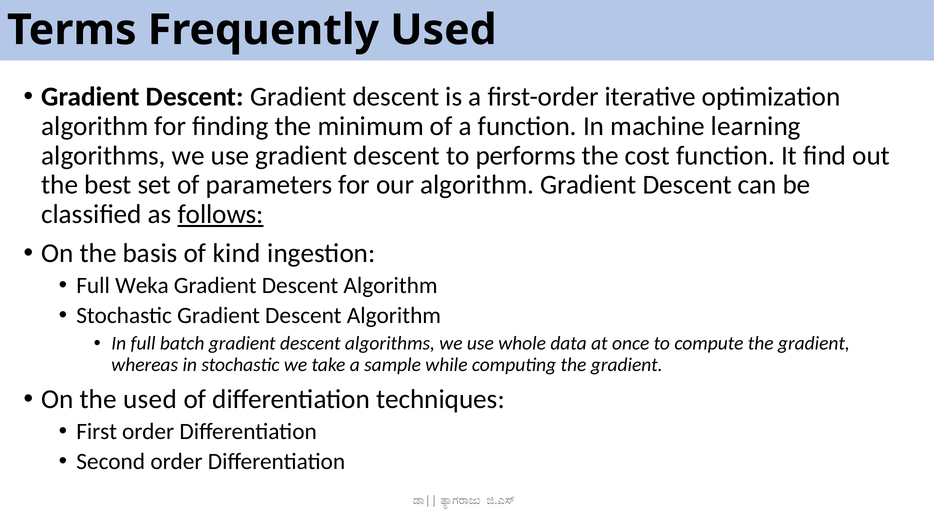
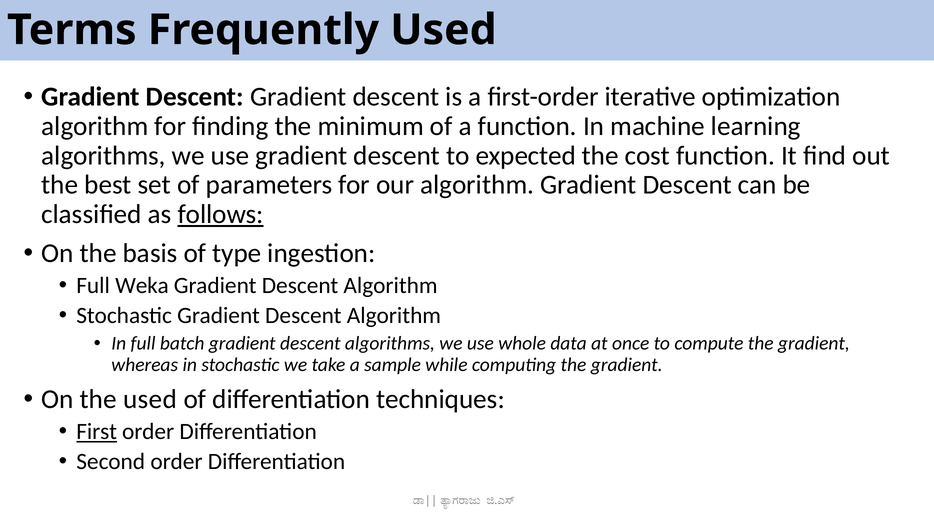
performs: performs -> expected (526, 156)
kind: kind -> type (237, 254)
First underline: none -> present (97, 432)
